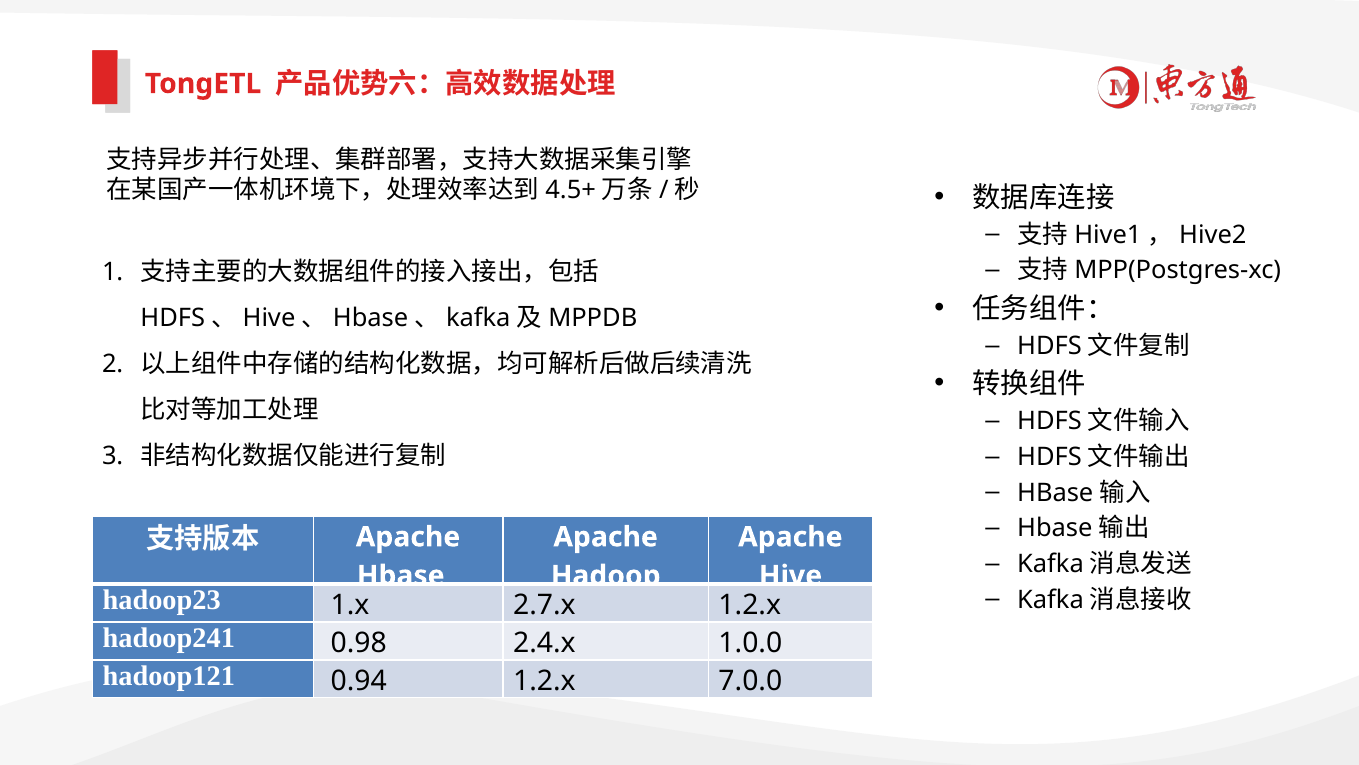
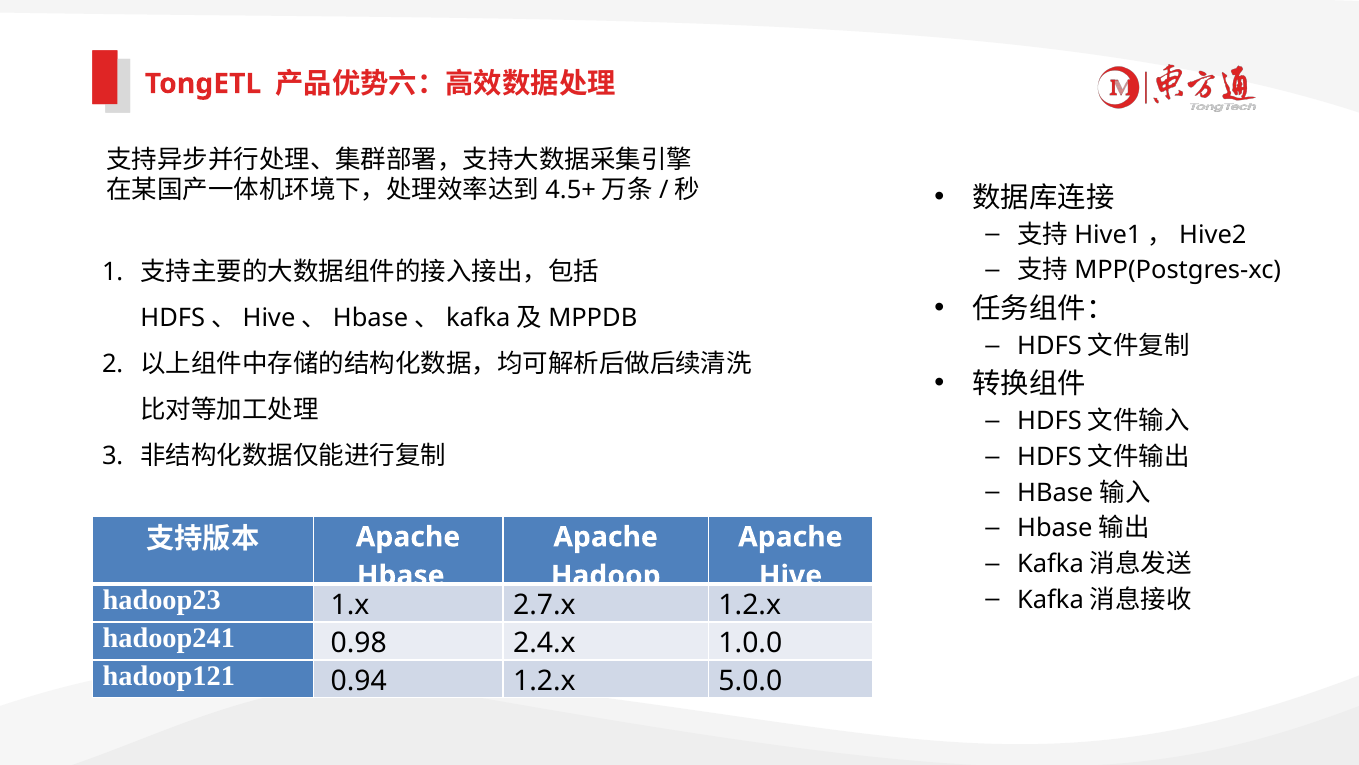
7.0.0: 7.0.0 -> 5.0.0 (750, 681)
